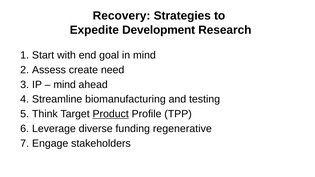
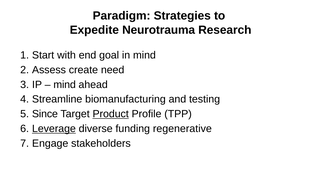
Recovery: Recovery -> Paradigm (122, 16)
Development: Development -> Neurotrauma (159, 30)
Think: Think -> Since (45, 114)
Leverage underline: none -> present (54, 129)
